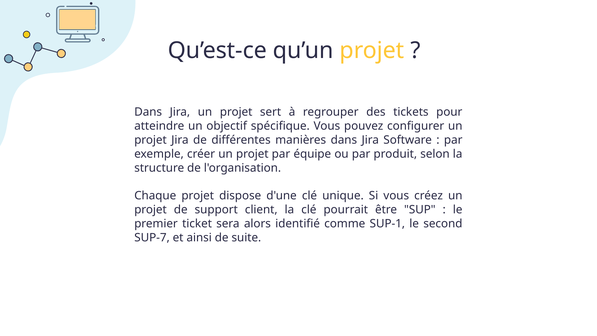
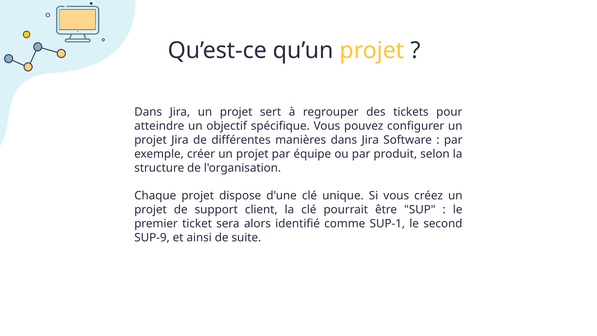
SUP-7: SUP-7 -> SUP-9 (152, 237)
